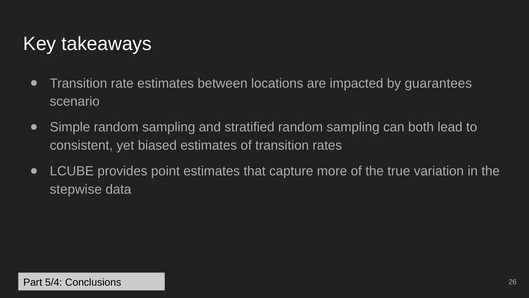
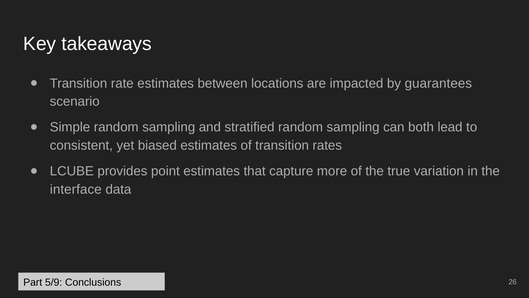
stepwise: stepwise -> interface (76, 189)
5/4: 5/4 -> 5/9 (54, 282)
